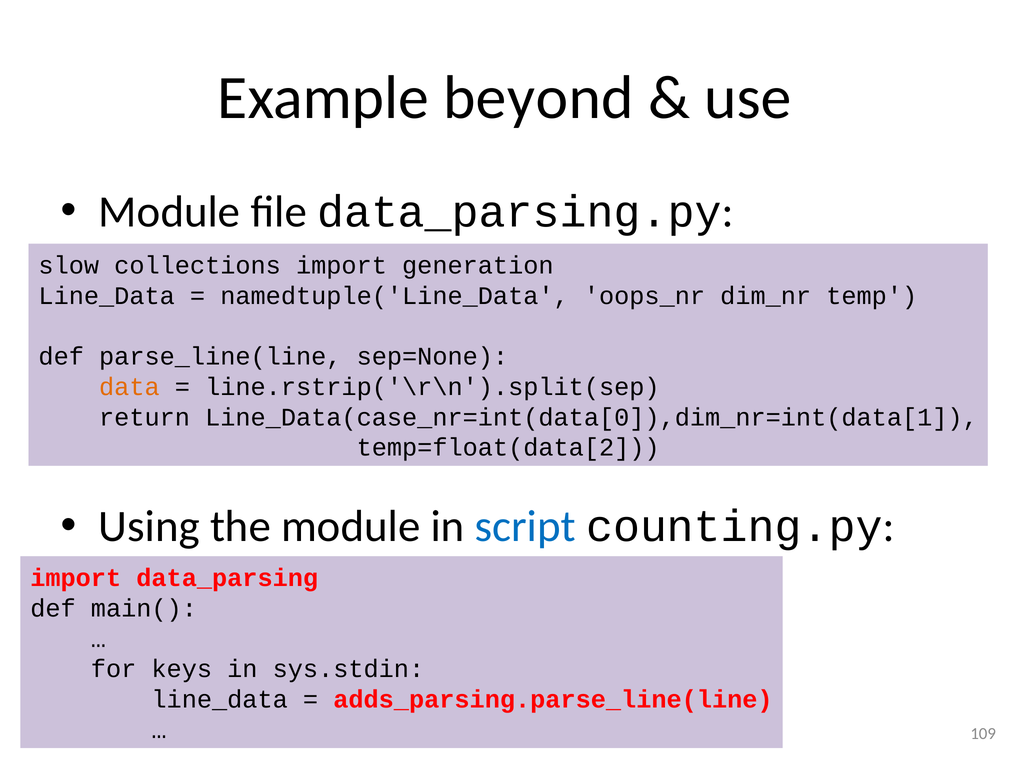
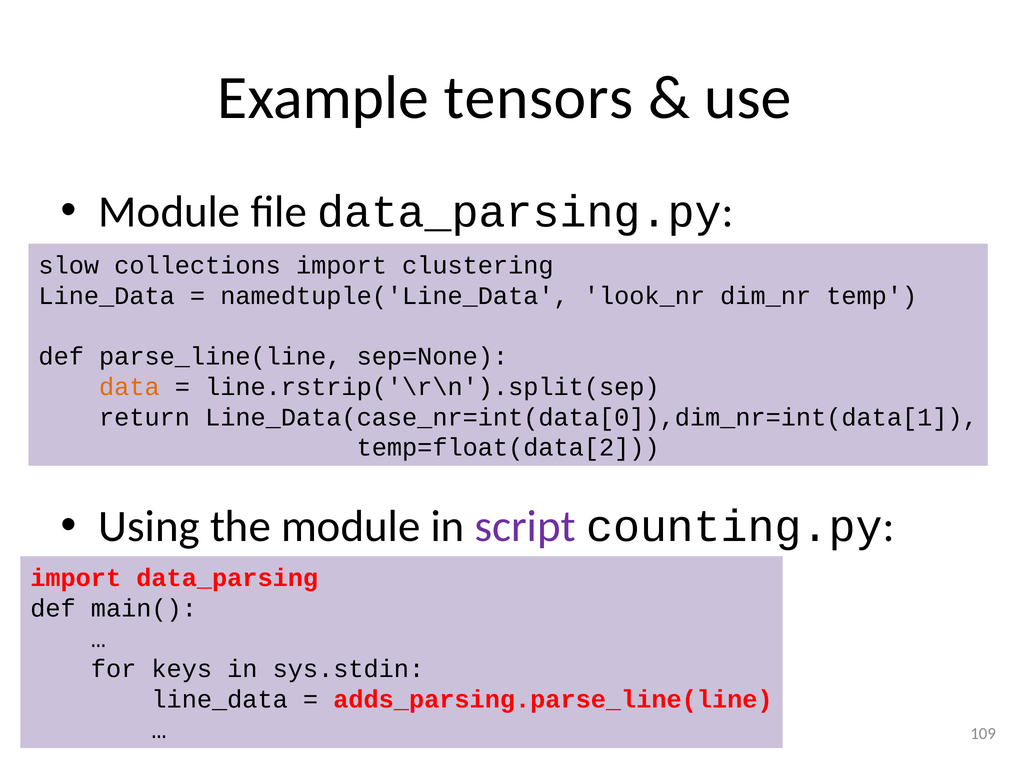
beyond: beyond -> tensors (538, 98)
generation: generation -> clustering (478, 265)
oops_nr: oops_nr -> look_nr (644, 296)
script colour: blue -> purple (525, 526)
